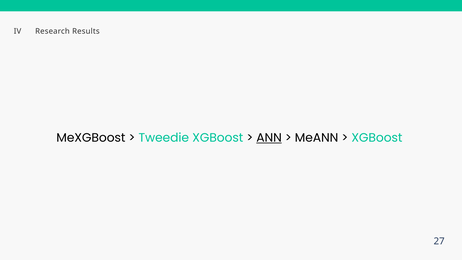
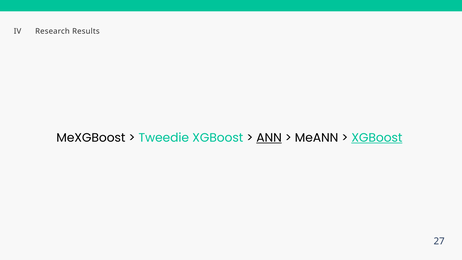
XGBoost underline: none -> present (377, 138)
